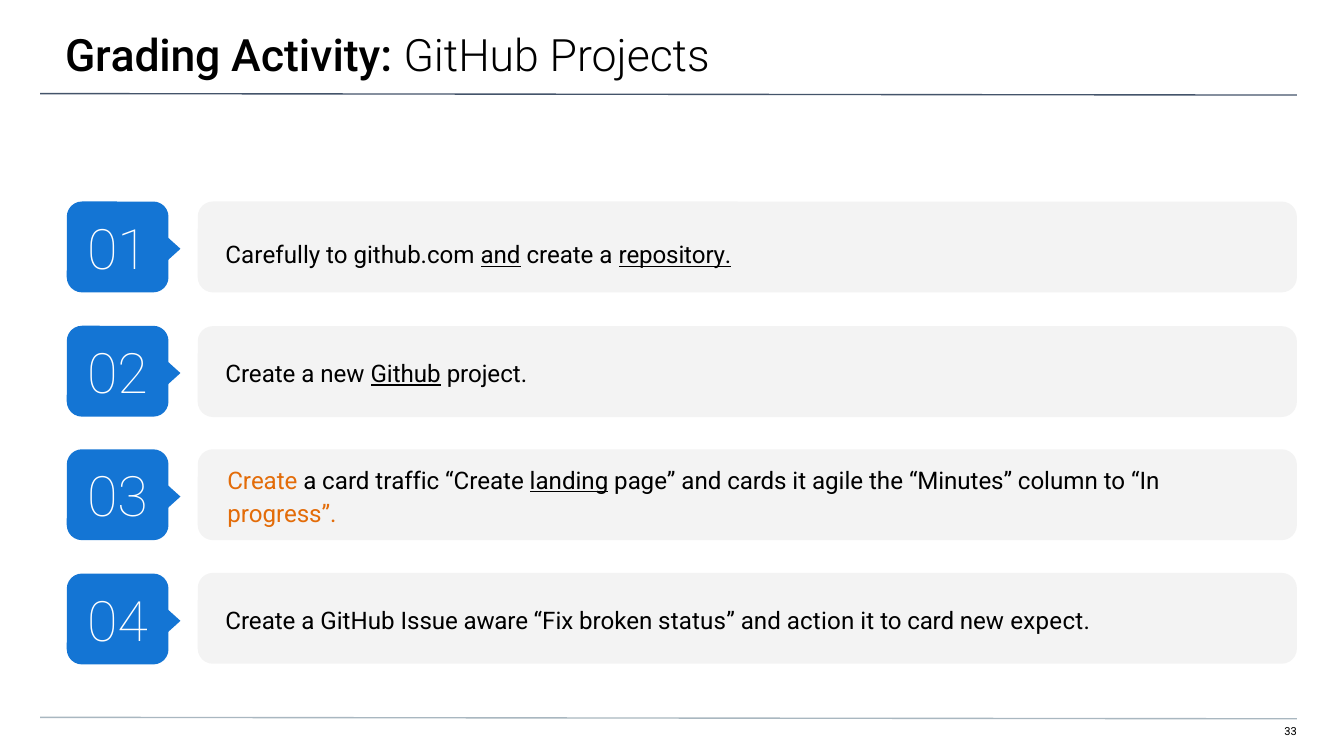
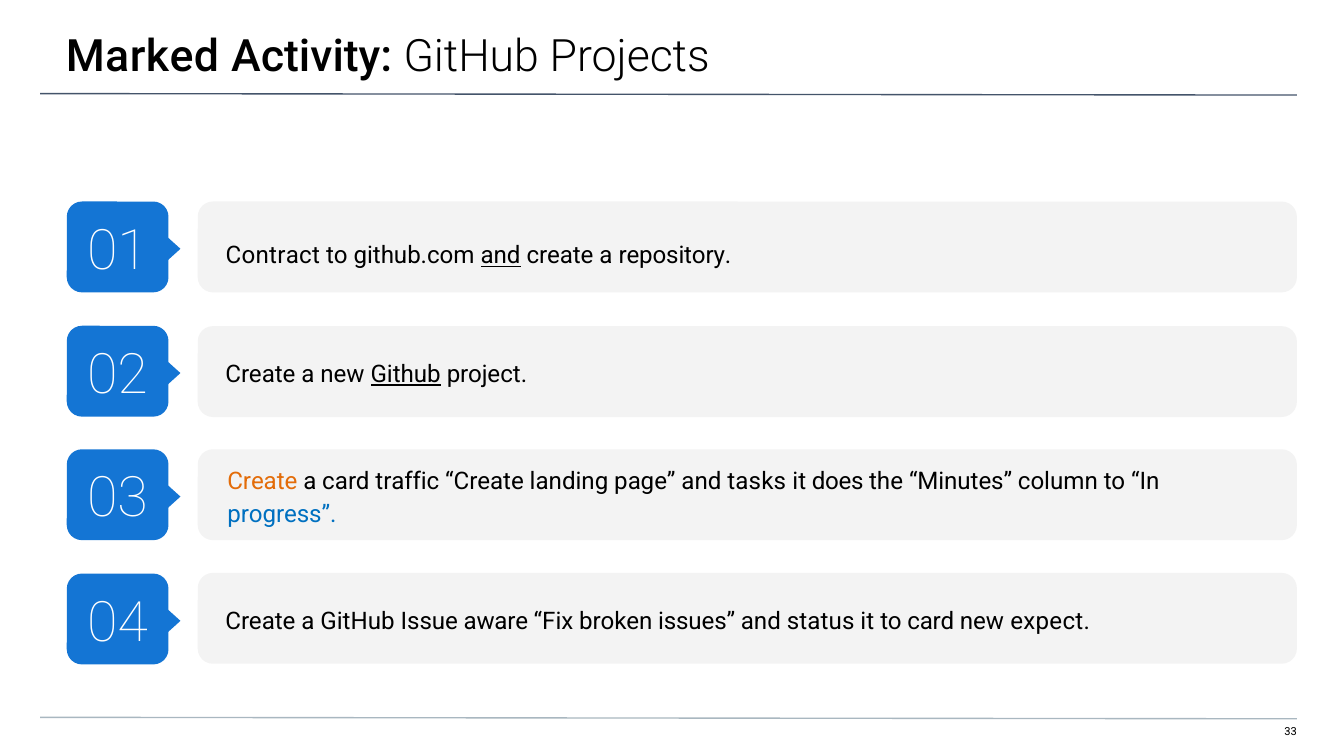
Grading: Grading -> Marked (142, 57)
Carefully: Carefully -> Contract (273, 256)
repository underline: present -> none (675, 256)
landing underline: present -> none (569, 481)
cards: cards -> tasks (757, 481)
agile: agile -> does (838, 481)
progress colour: orange -> blue (282, 515)
status: status -> issues (697, 621)
action: action -> status (821, 621)
